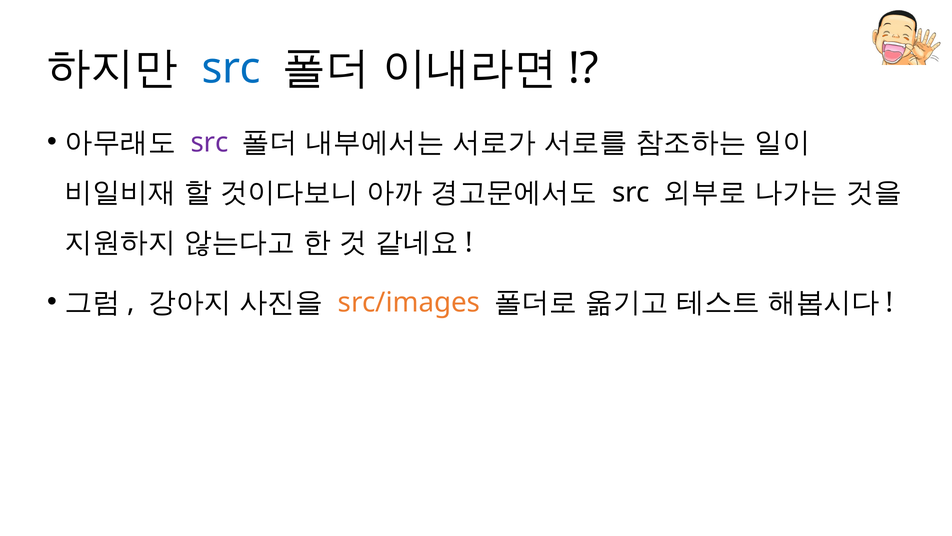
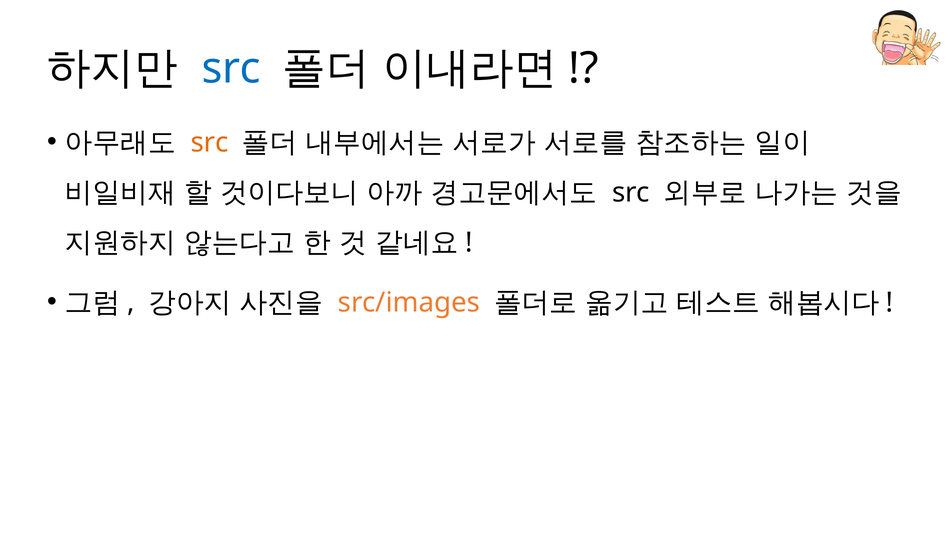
src colour: purple -> orange (210, 143)
